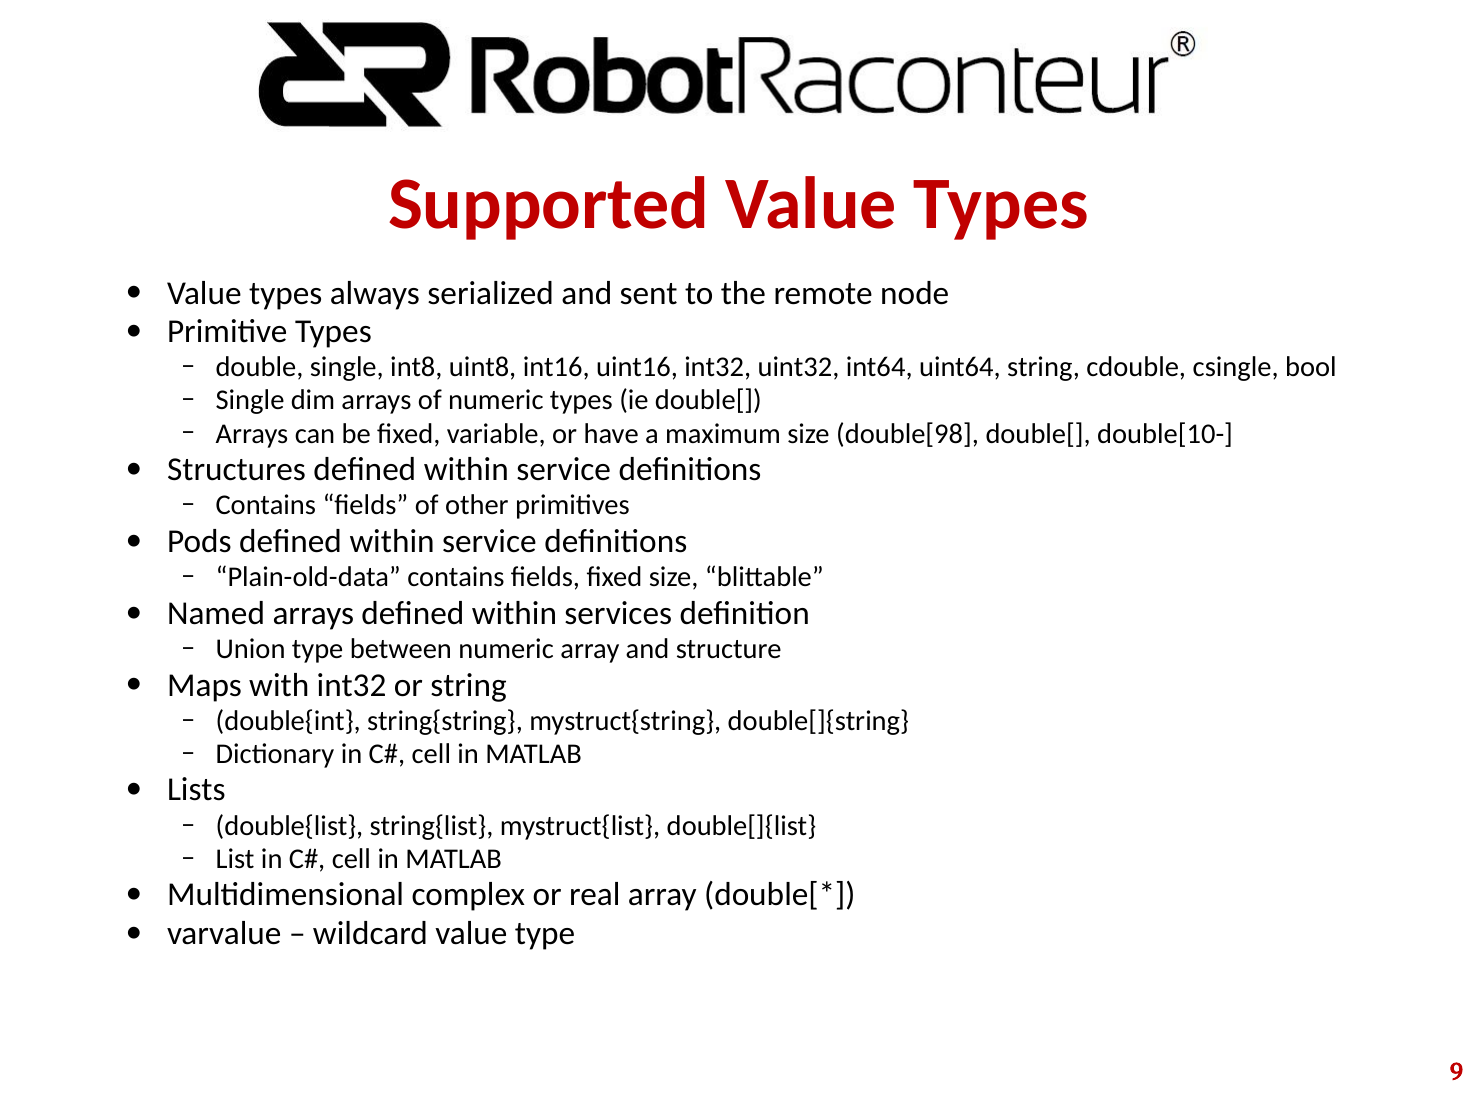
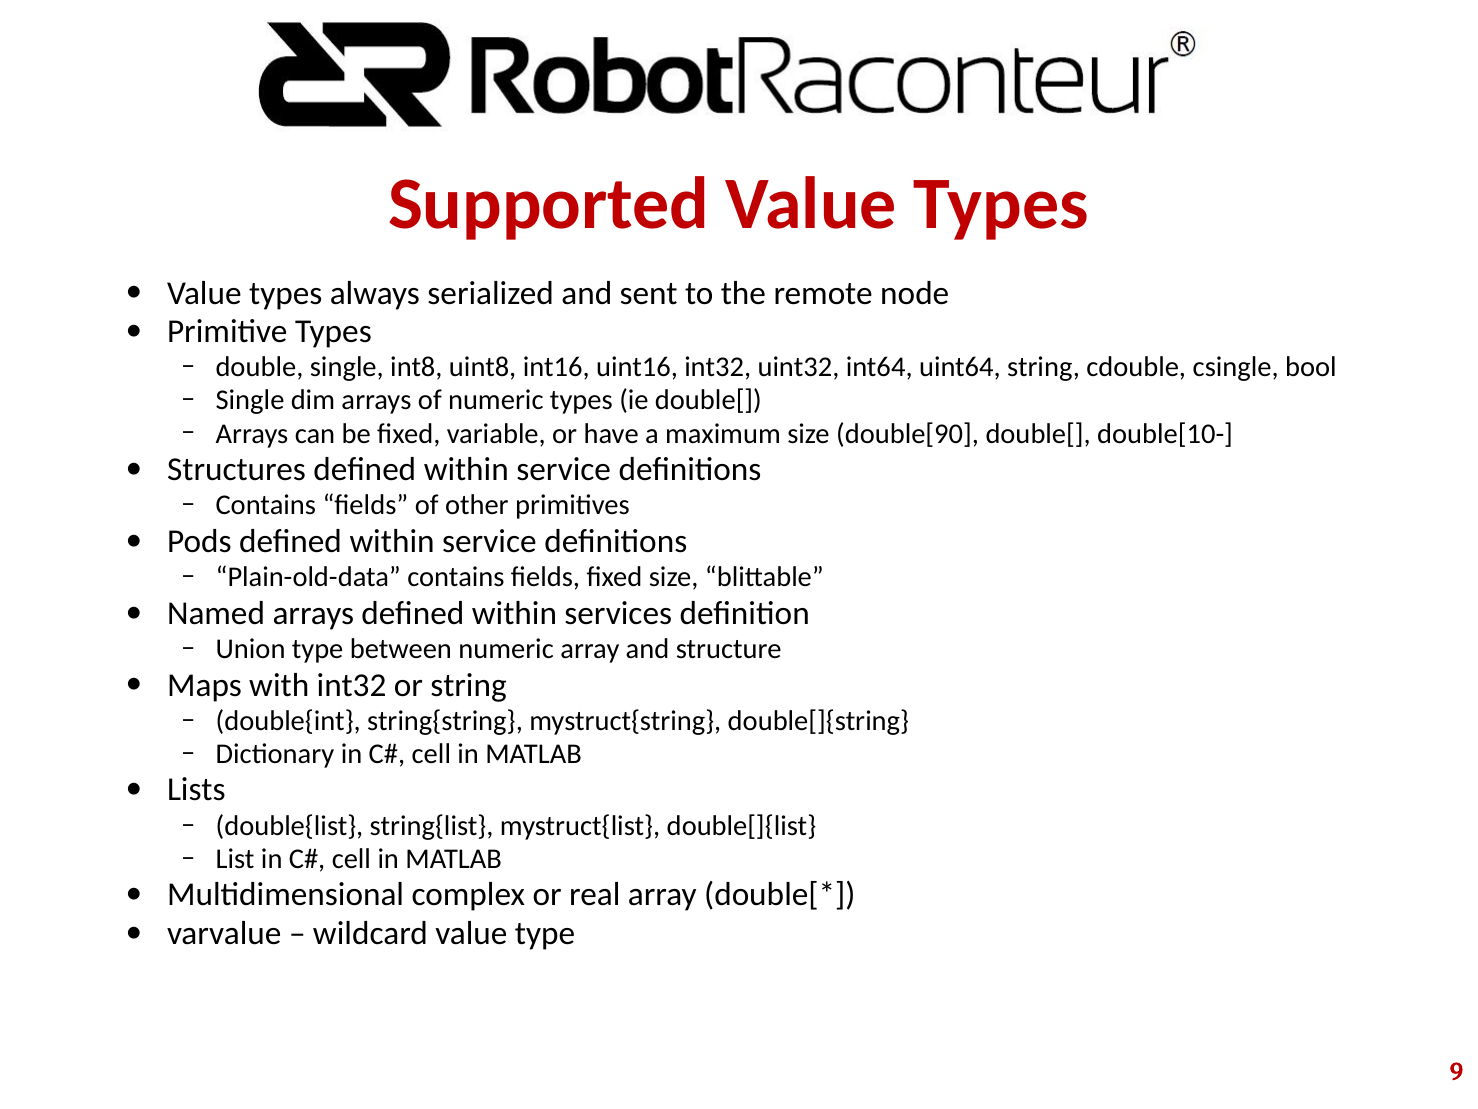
double[98: double[98 -> double[90 (908, 433)
